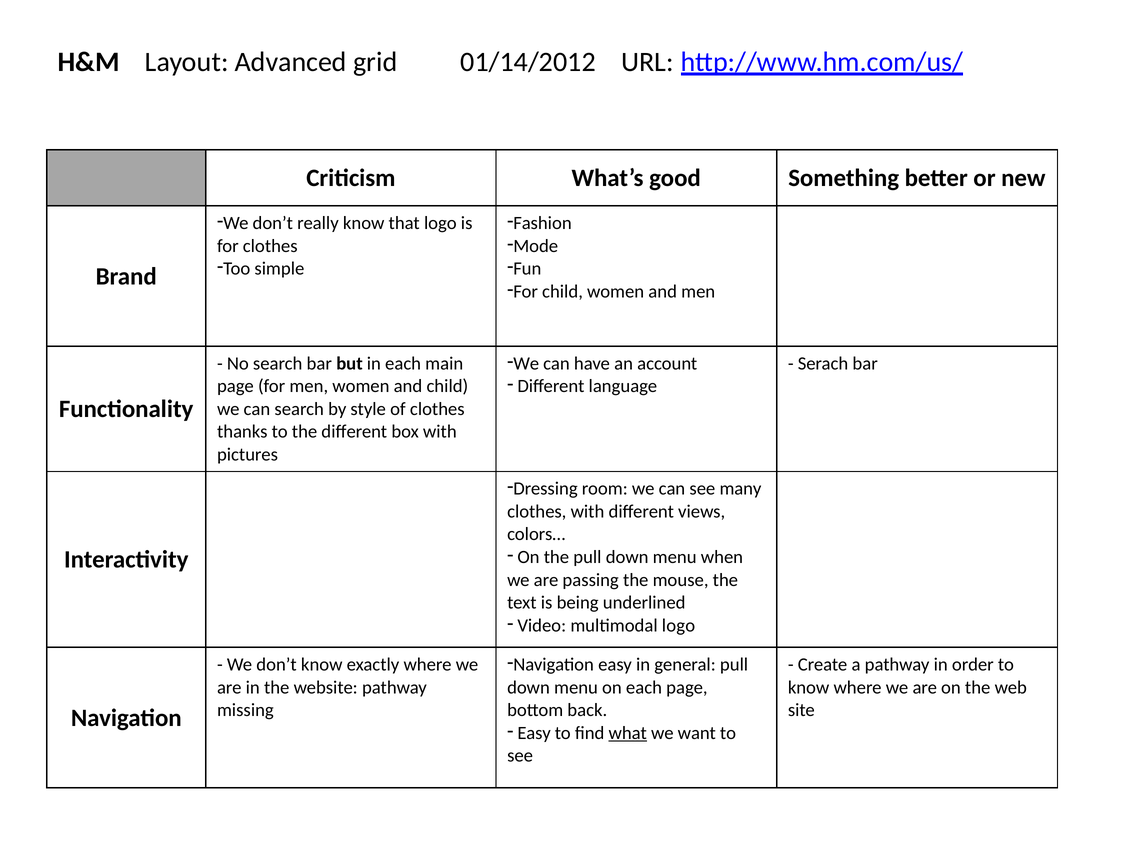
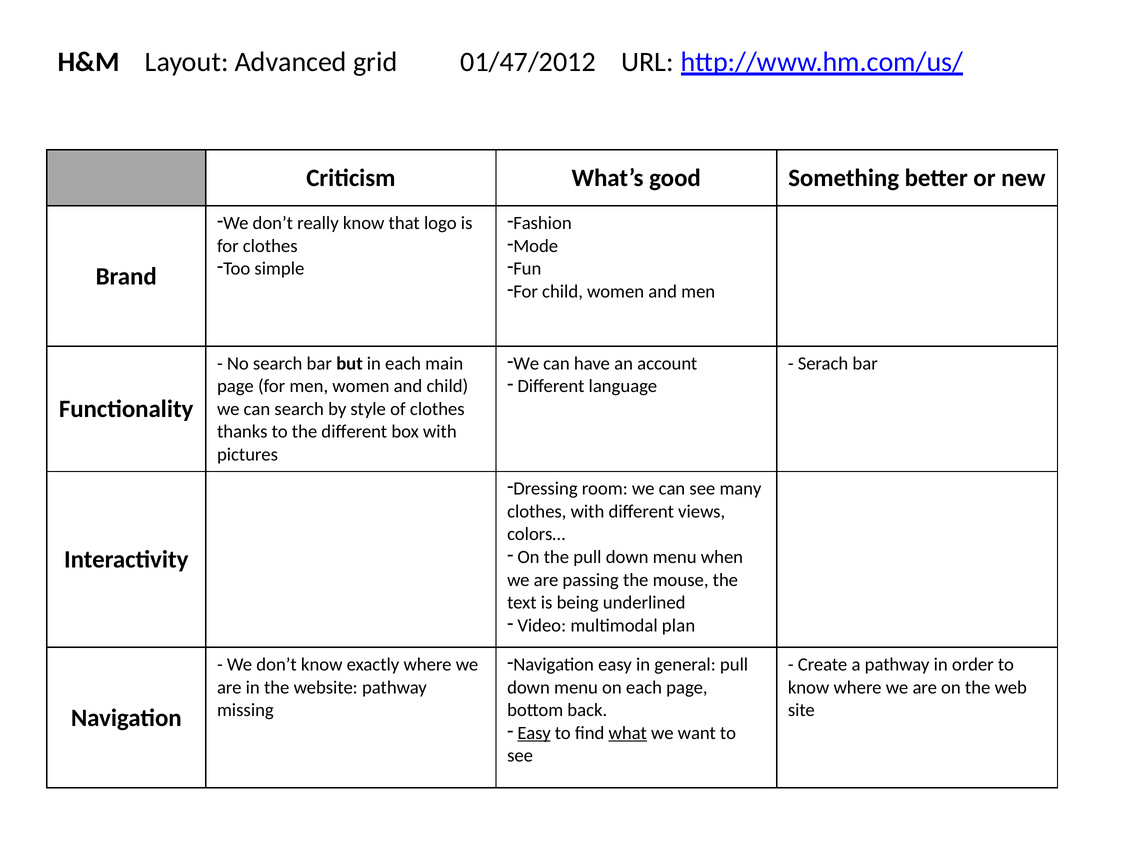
01/14/2012: 01/14/2012 -> 01/47/2012 (528, 62)
multimodal logo: logo -> plan (679, 626)
Easy underline: none -> present (534, 733)
